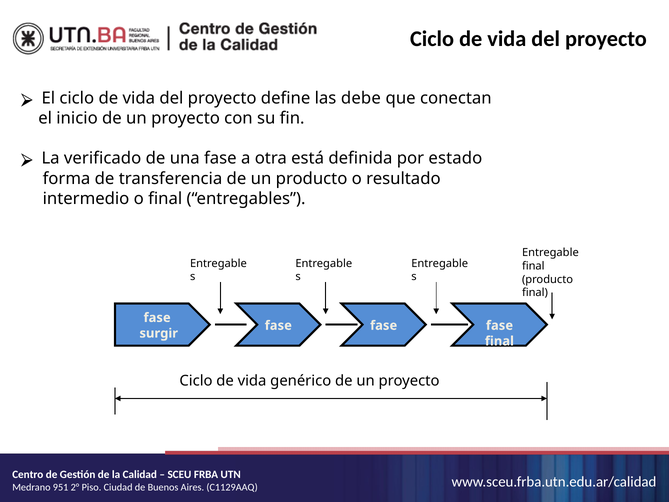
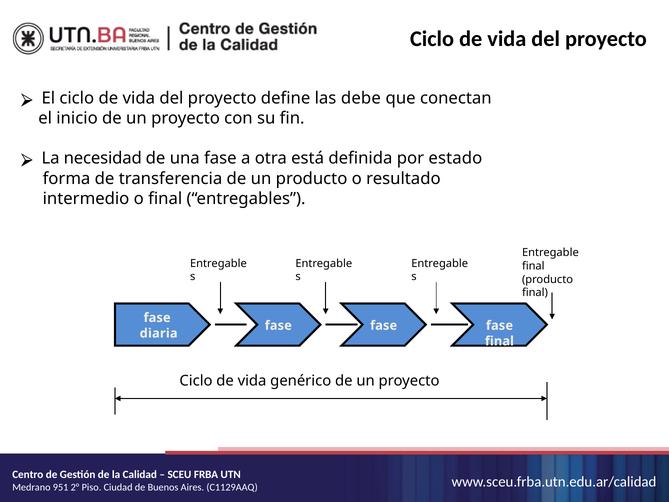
verificado: verificado -> necesidad (103, 158)
surgir: surgir -> diaria (159, 333)
